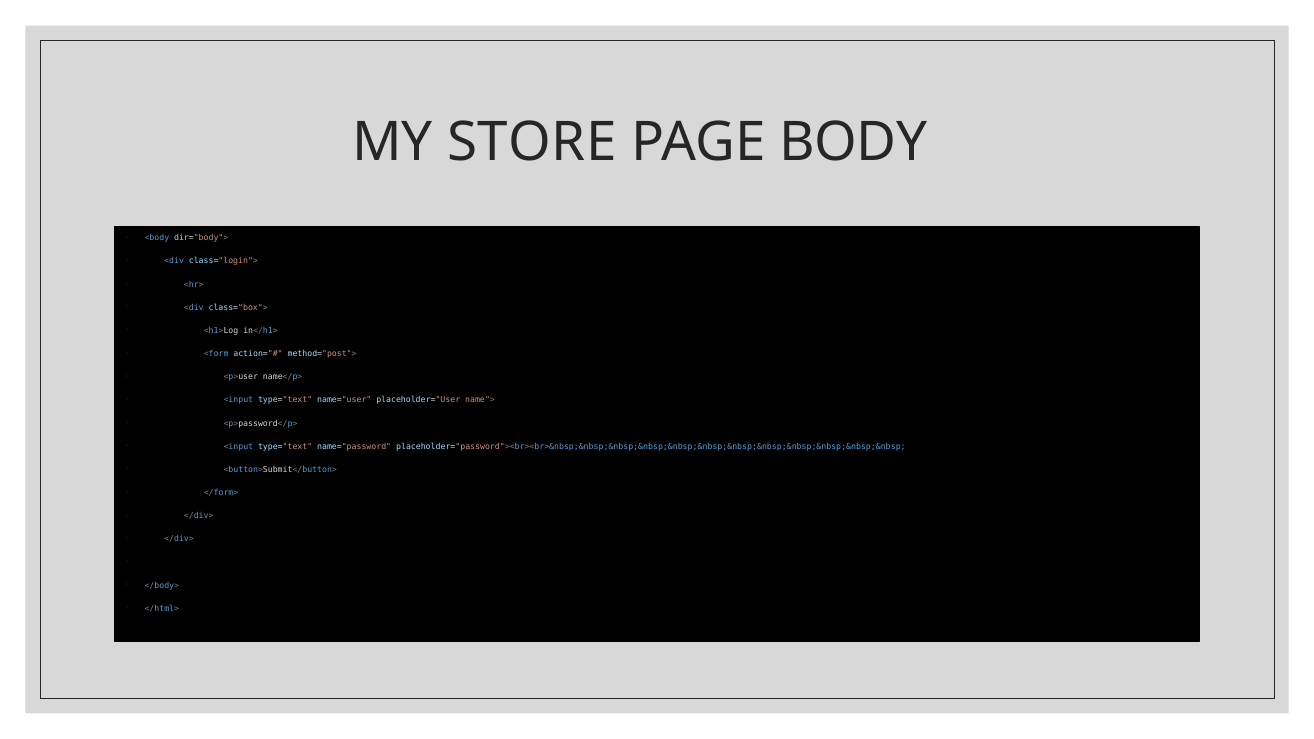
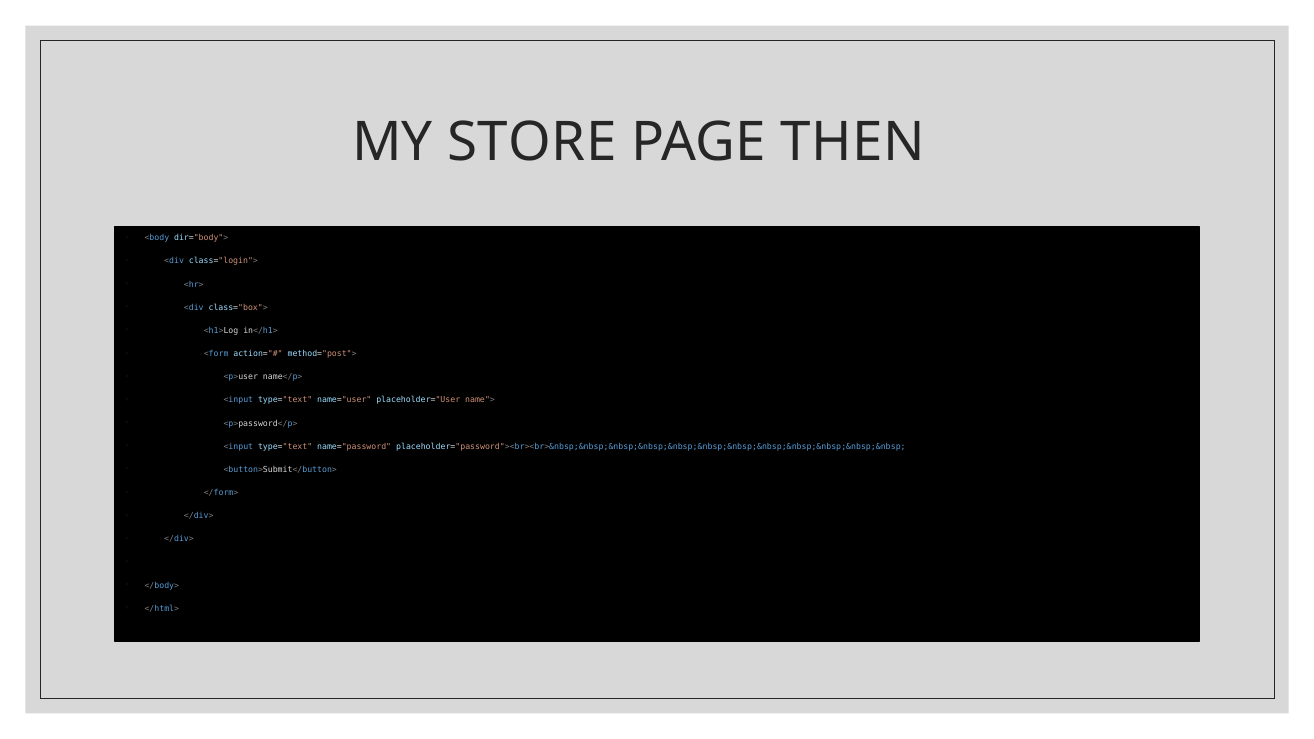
BODY: BODY -> THEN (853, 143)
